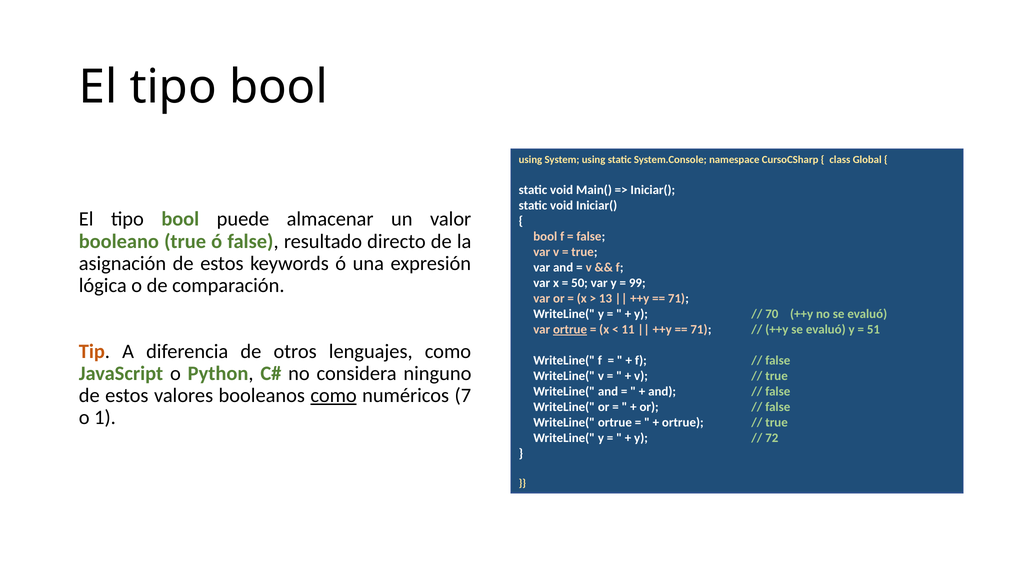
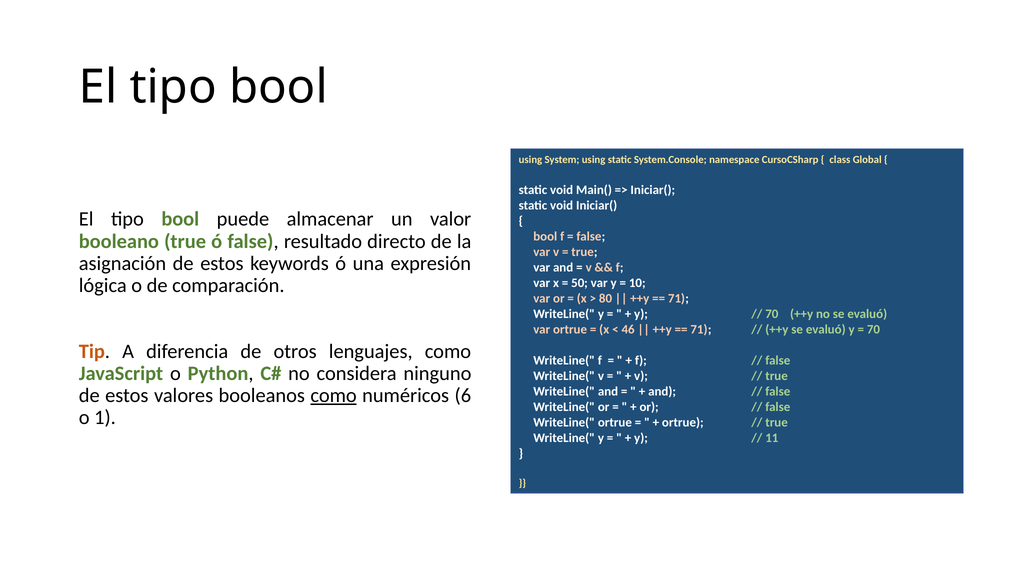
99: 99 -> 10 (637, 283)
13: 13 -> 80 (606, 298)
ortrue underline: present -> none (570, 329)
11: 11 -> 46 (628, 329)
51: 51 -> 70 (873, 329)
7: 7 -> 6 (463, 395)
72: 72 -> 11 (772, 438)
